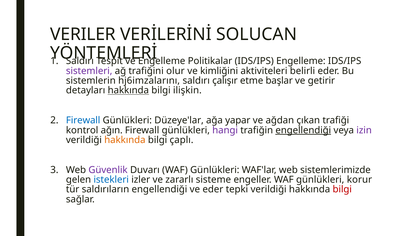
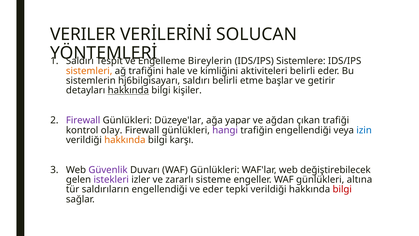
Politikalar: Politikalar -> Bireylerin (210, 61)
IDS/IPS Engelleme: Engelleme -> Sistemlere (301, 61)
sistemleri colour: purple -> orange (89, 71)
olur: olur -> hale (176, 71)
hj6imzalarını: hj6imzalarını -> hj6bilgisayarı (149, 81)
saldırı çalışır: çalışır -> belirli (225, 81)
ilişkin: ilişkin -> kişiler (187, 90)
Firewall colour: blue -> purple (83, 120)
ağın: ağın -> olay (112, 130)
engellendiği underline: present -> none (303, 130)
izin colour: purple -> blue (364, 130)
çaplı: çaplı -> karşı (182, 140)
sistemlerimizde: sistemlerimizde -> değiştirebilecek (335, 170)
istekleri colour: blue -> purple (111, 179)
korur: korur -> altına (360, 179)
